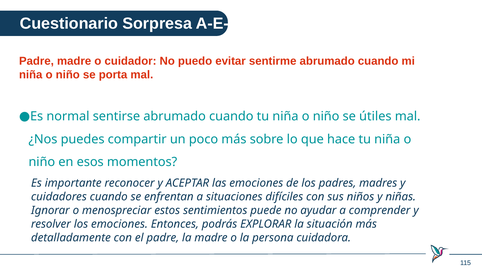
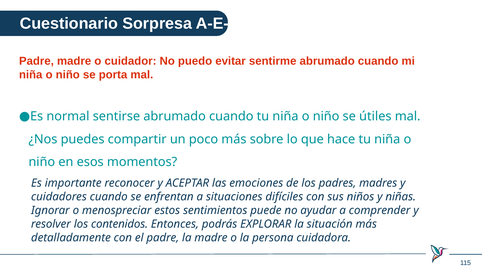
los emociones: emociones -> contenidos (120, 224)
